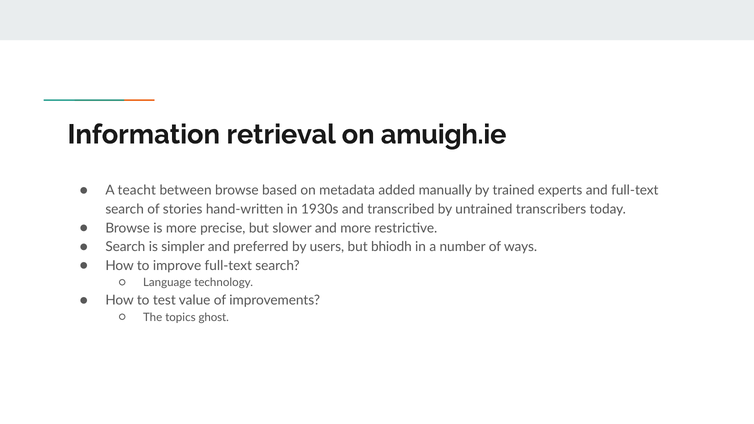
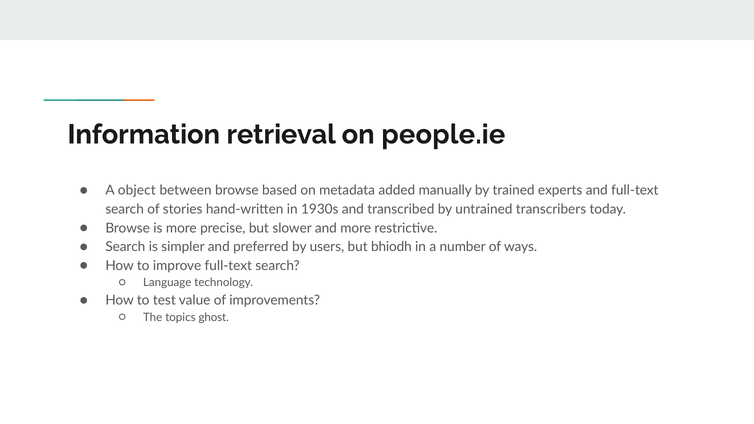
amuigh.ie: amuigh.ie -> people.ie (443, 135)
teacht: teacht -> object (137, 191)
